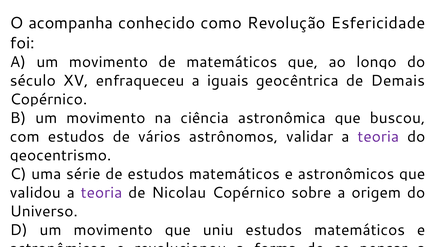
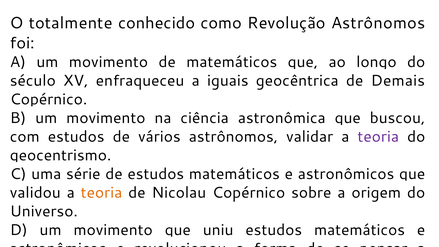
acompanha: acompanha -> totalmente (71, 23)
Revolução Esfericidade: Esfericidade -> Astrônomos (378, 23)
teoria colour: purple -> orange (102, 193)
